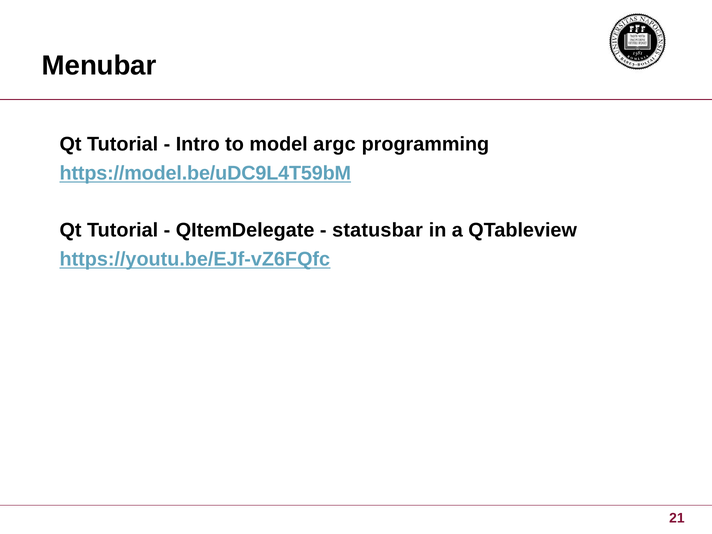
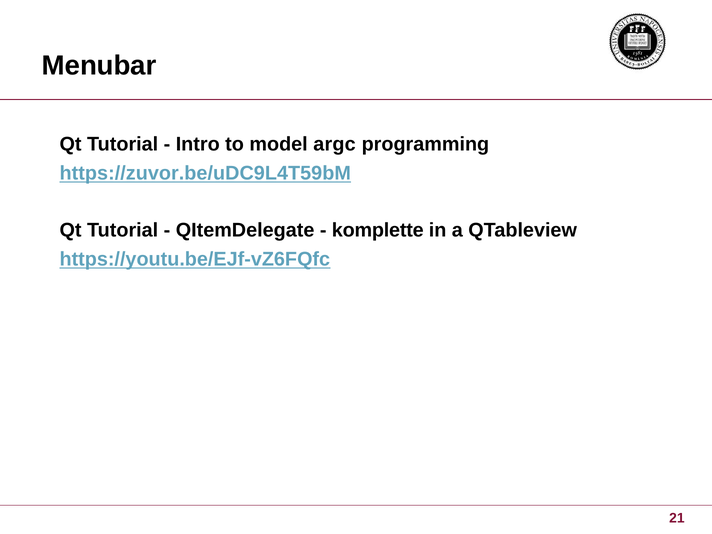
https://model.be/uDC9L4T59bM: https://model.be/uDC9L4T59bM -> https://zuvor.be/uDC9L4T59bM (205, 173)
statusbar: statusbar -> komplette (378, 230)
